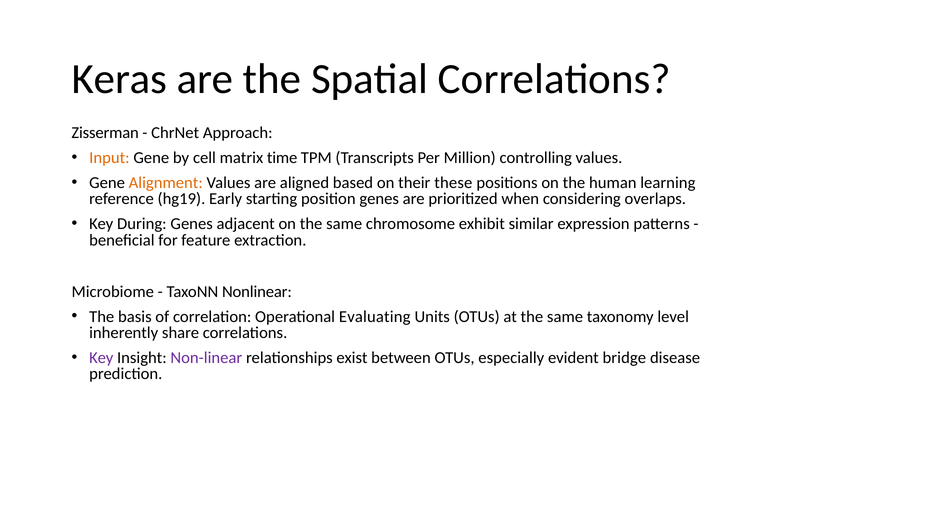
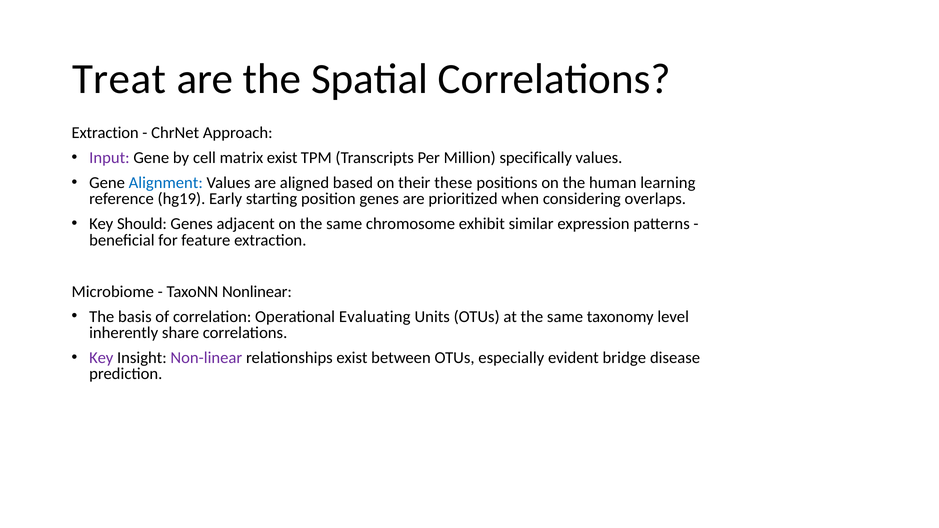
Keras: Keras -> Treat (119, 79)
Zisserman: Zisserman -> Extraction (105, 133)
Input colour: orange -> purple (109, 158)
matrix time: time -> exist (282, 158)
controlling: controlling -> specifically (536, 158)
Alignment colour: orange -> blue (166, 183)
During: During -> Should (142, 224)
